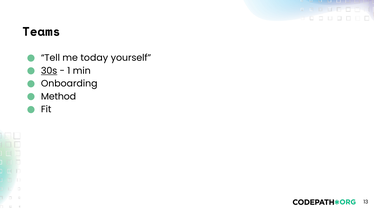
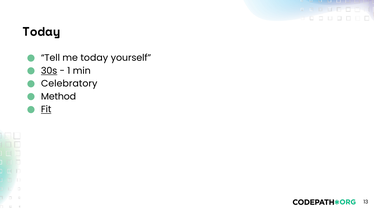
Teams: Teams -> Today (41, 32)
Onboarding: Onboarding -> Celebratory (69, 84)
Fit underline: none -> present (46, 110)
